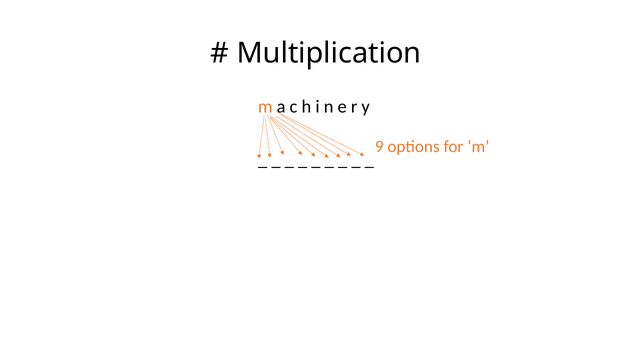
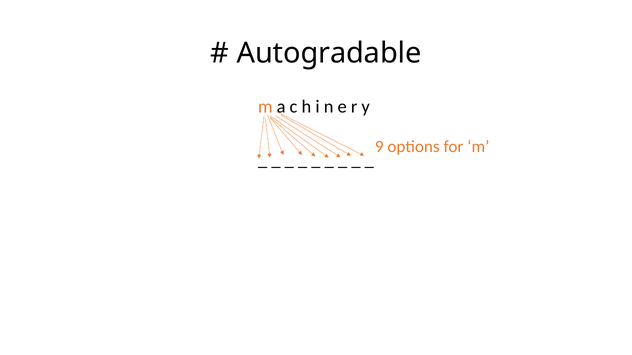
Multiplication: Multiplication -> Autogradable (329, 53)
